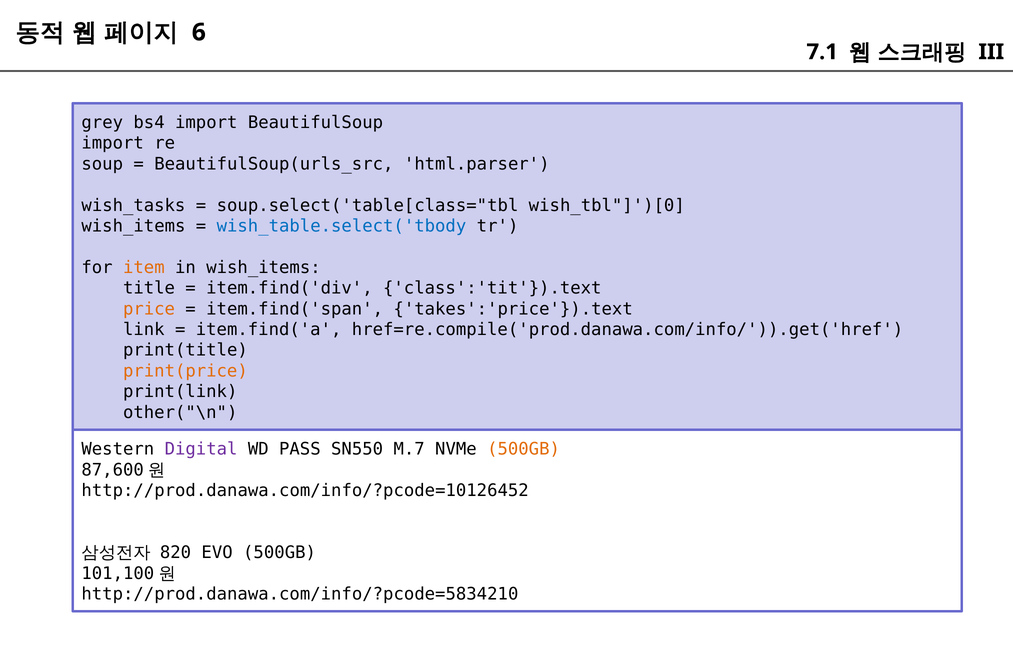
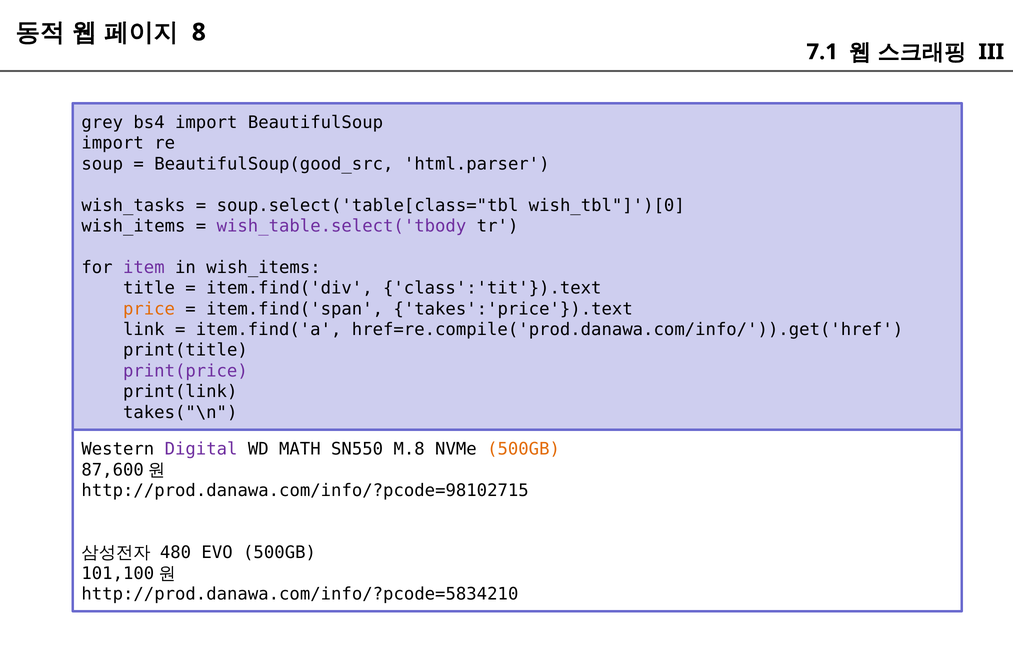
6: 6 -> 8 (199, 32)
BeautifulSoup(urls_src: BeautifulSoup(urls_src -> BeautifulSoup(good_src (274, 164)
wish_table.select('tbody colour: blue -> purple (341, 226)
item colour: orange -> purple (144, 268)
print(price colour: orange -> purple (185, 371)
other("\n: other("\n -> takes("\n (180, 413)
PASS: PASS -> MATH (300, 449)
M.7: M.7 -> M.8 (409, 449)
http://prod.danawa.com/info/?pcode=10126452: http://prod.danawa.com/info/?pcode=10126452 -> http://prod.danawa.com/info/?pcode=98102715 (305, 491)
820: 820 -> 480 (176, 553)
